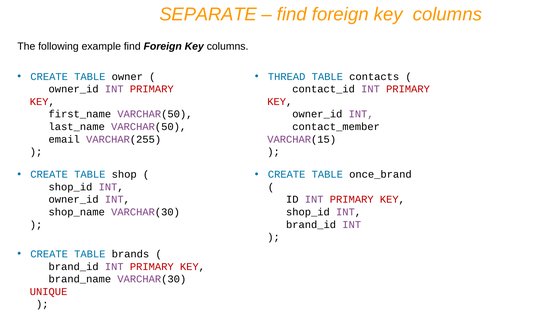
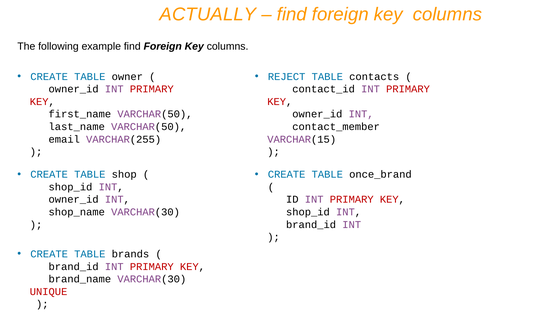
SEPARATE: SEPARATE -> ACTUALLY (208, 14)
THREAD: THREAD -> REJECT (287, 77)
